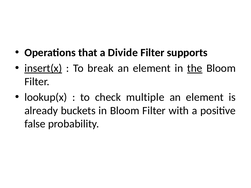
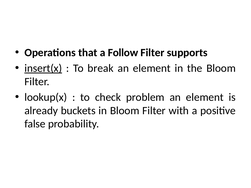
Divide: Divide -> Follow (123, 53)
the underline: present -> none (195, 68)
multiple: multiple -> problem (145, 97)
